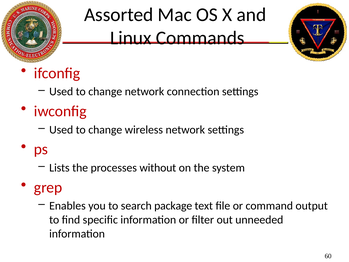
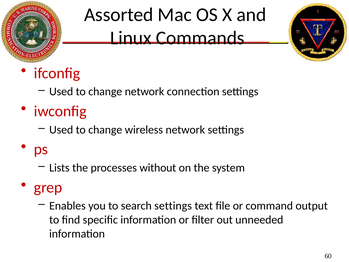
search package: package -> settings (173, 206)
